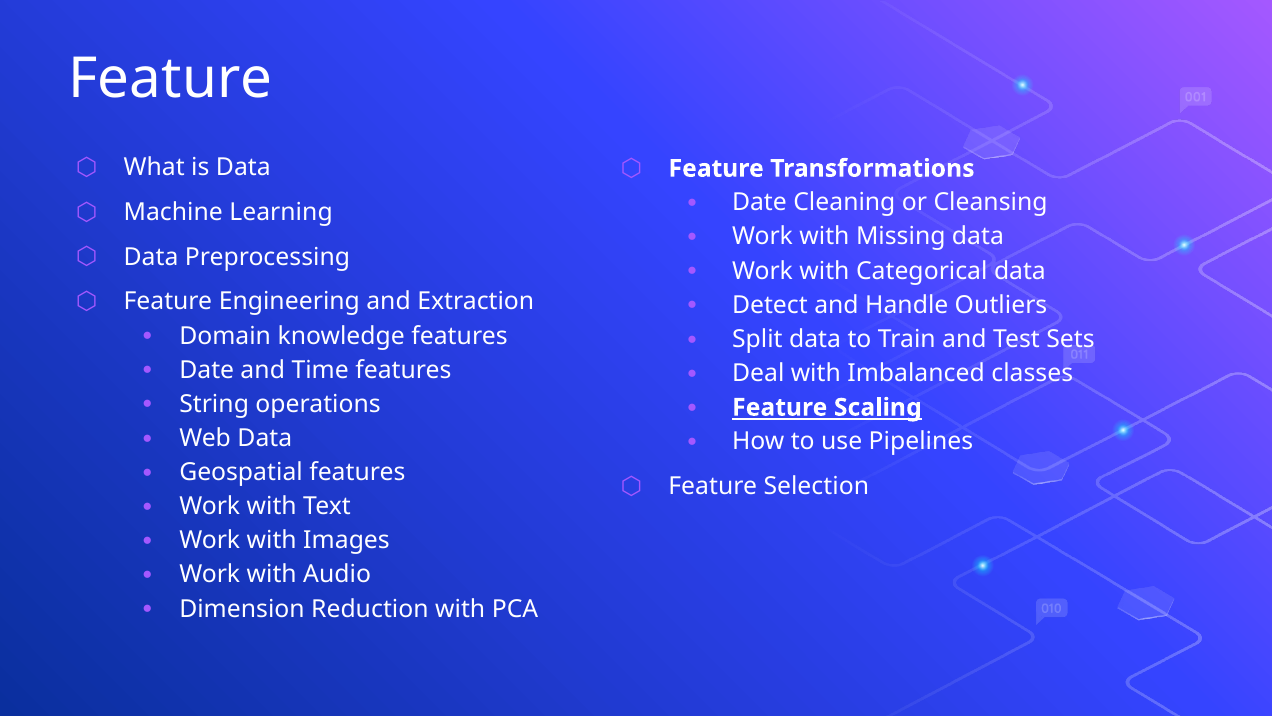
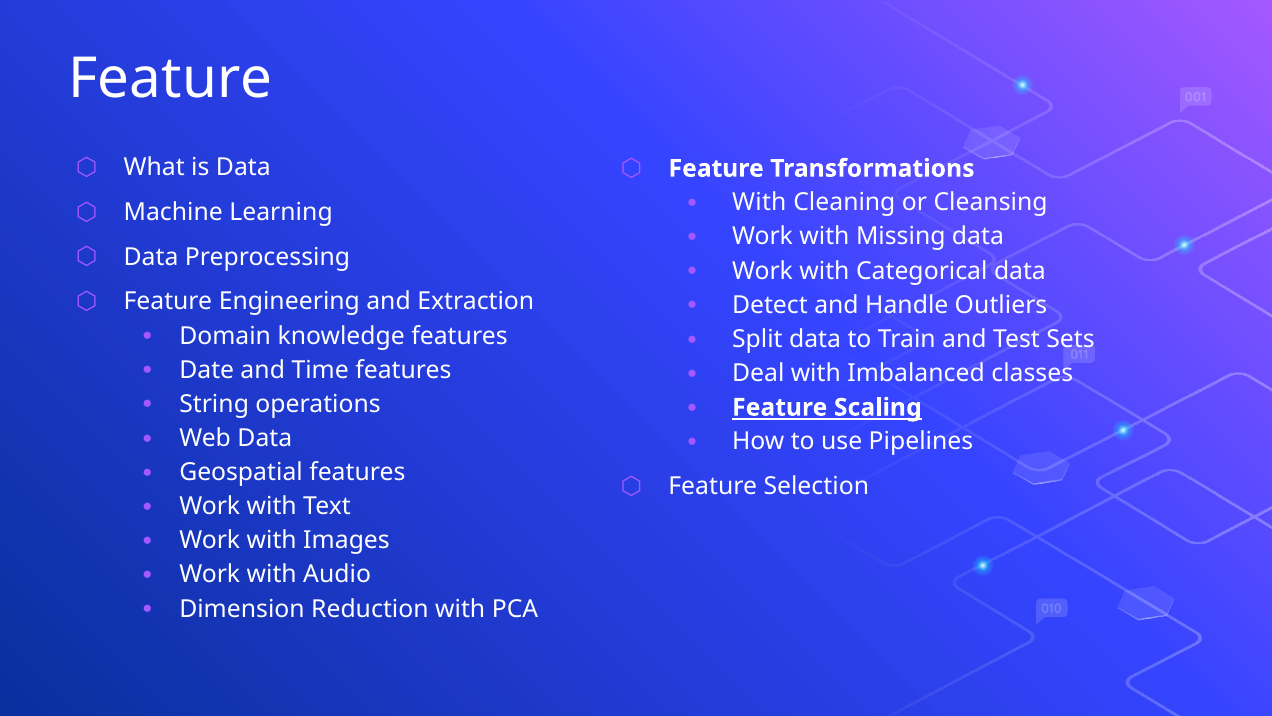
Date: Date -> With (759, 203)
